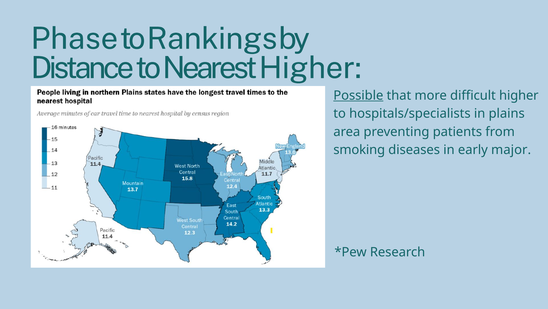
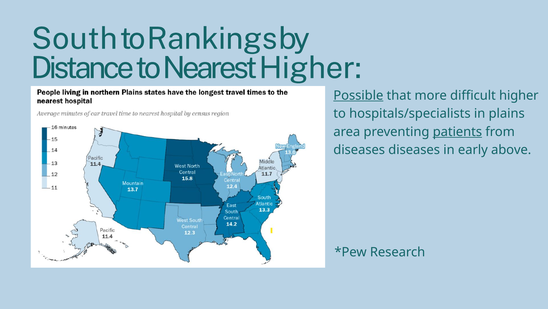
Phase: Phase -> South (74, 39)
patients underline: none -> present (457, 131)
smoking: smoking -> diseases (359, 150)
major: major -> above (511, 150)
